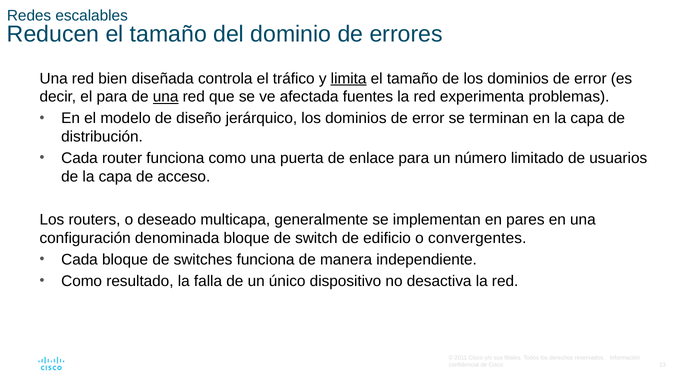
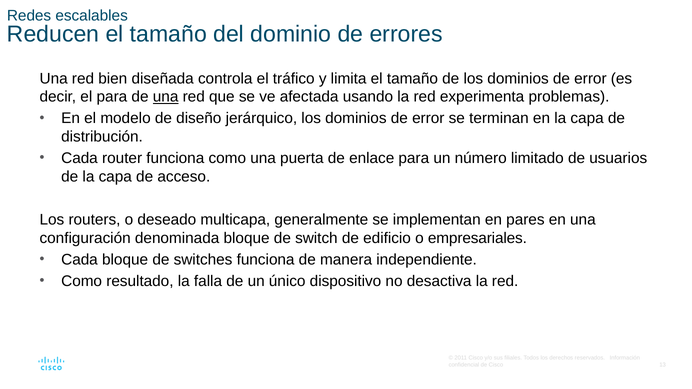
limita underline: present -> none (349, 78)
fuentes: fuentes -> usando (368, 97)
convergentes: convergentes -> empresariales (477, 238)
